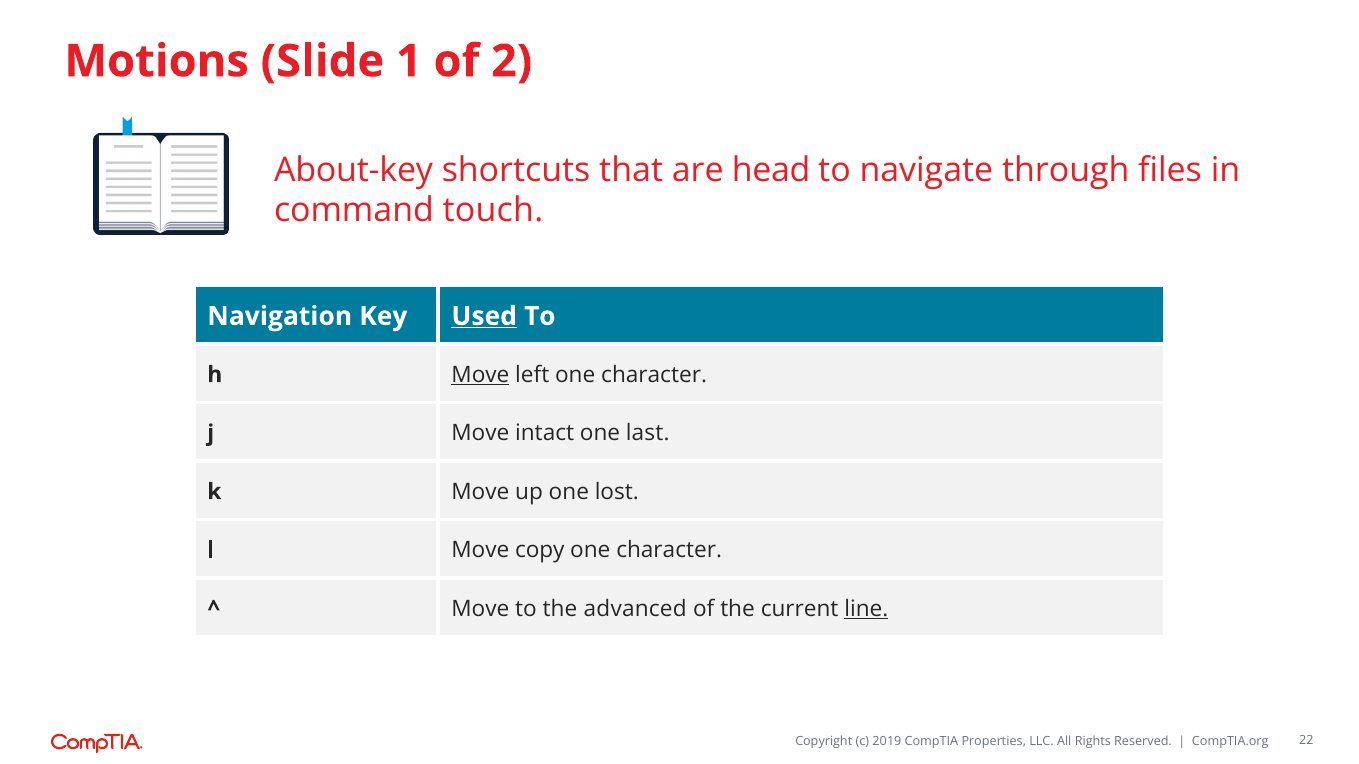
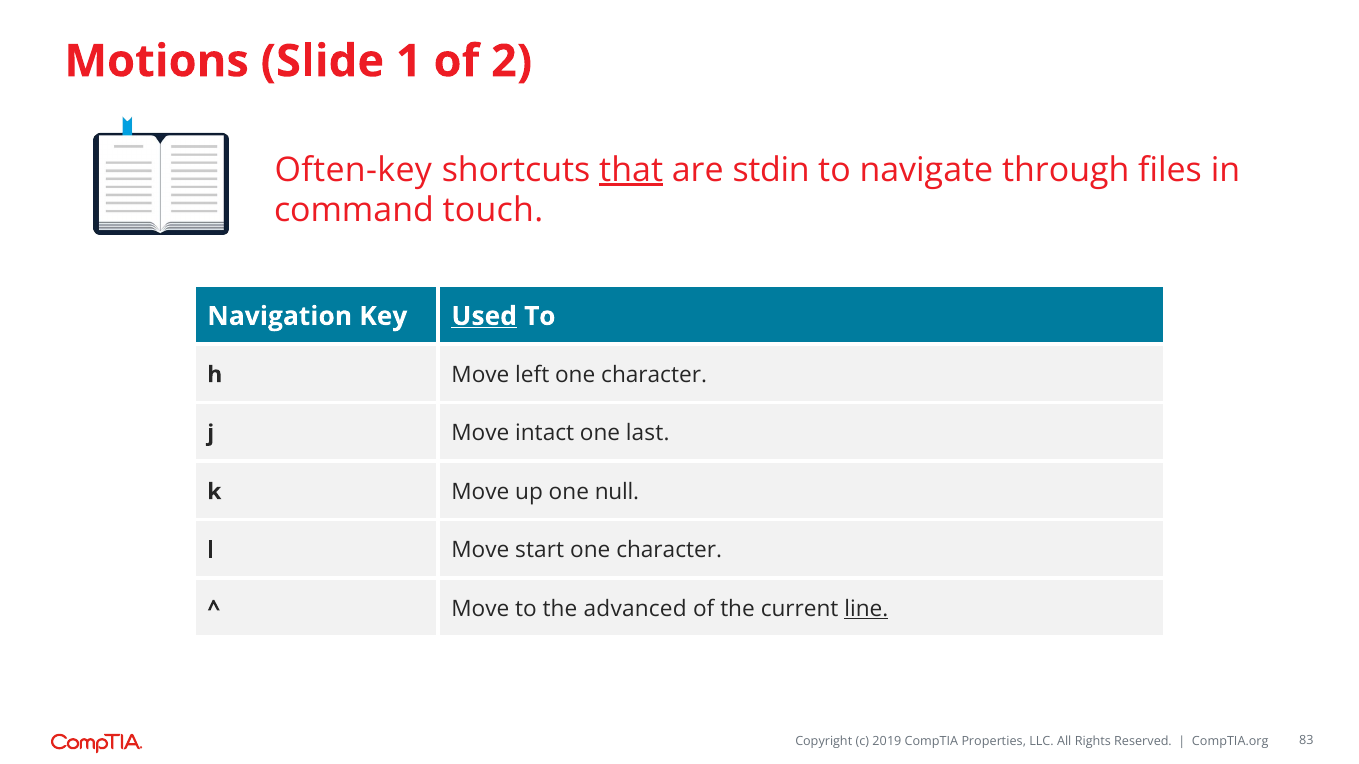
About-key: About-key -> Often-key (353, 170)
that underline: none -> present (631, 170)
head: head -> stdin (771, 170)
Move underline: present -> none (480, 375)
lost: lost -> null (617, 492)
copy: copy -> start (540, 551)
22: 22 -> 83 (1306, 741)
